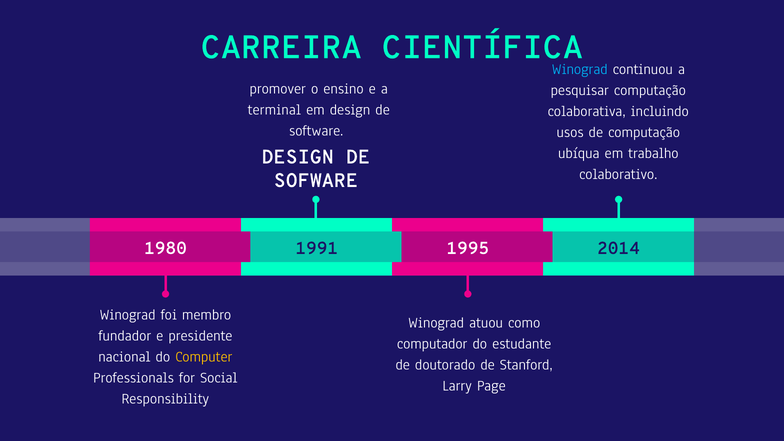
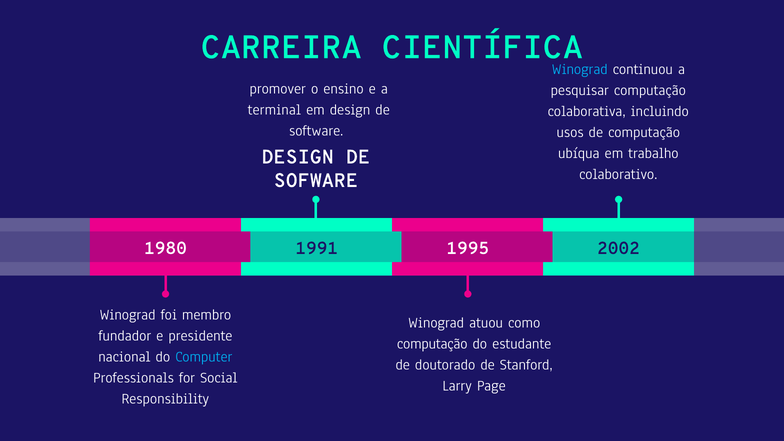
2014: 2014 -> 2002 (618, 248)
computador: computador -> computação (432, 344)
Computer colour: yellow -> light blue (204, 357)
